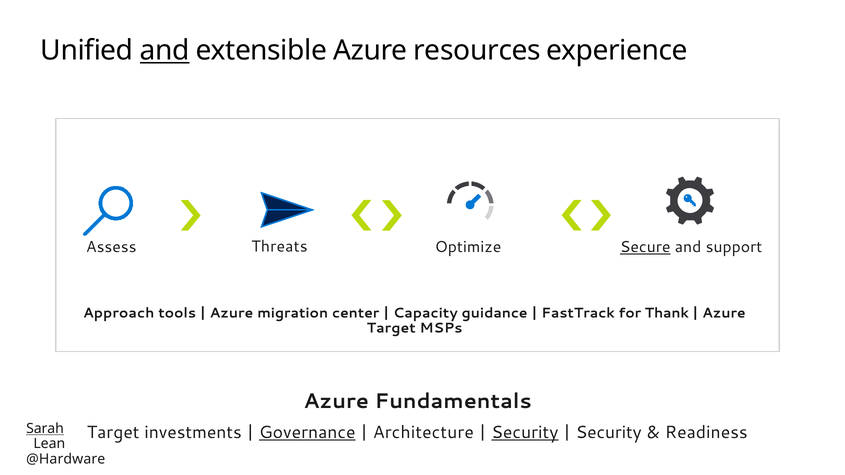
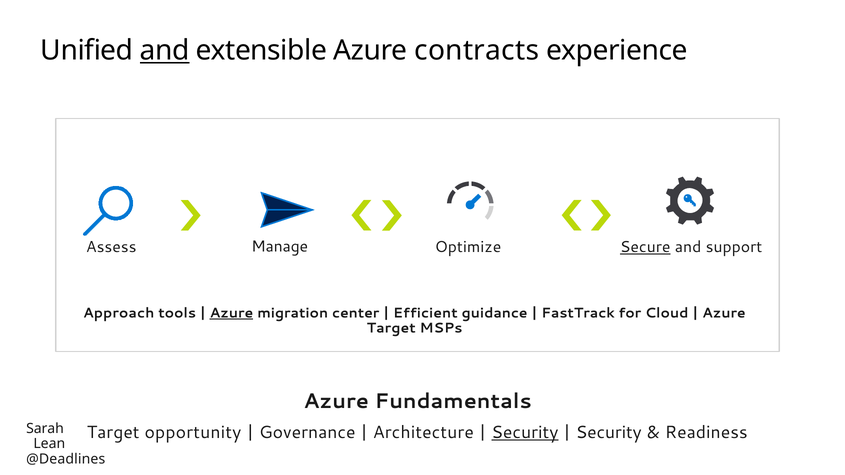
resources: resources -> contracts (477, 51)
Threats: Threats -> Manage (280, 247)
Azure underline: none -> present (231, 313)
Capacity: Capacity -> Efficient (425, 313)
Thank: Thank -> Cloud (667, 313)
Sarah underline: present -> none (45, 429)
investments: investments -> opportunity (193, 433)
Governance underline: present -> none (307, 433)
@Hardware: @Hardware -> @Deadlines (66, 459)
